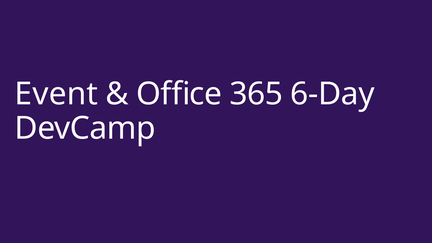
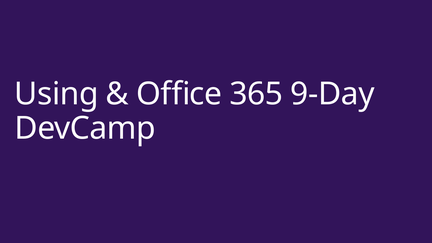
Event: Event -> Using (57, 94)
6-Day: 6-Day -> 9-Day (332, 94)
